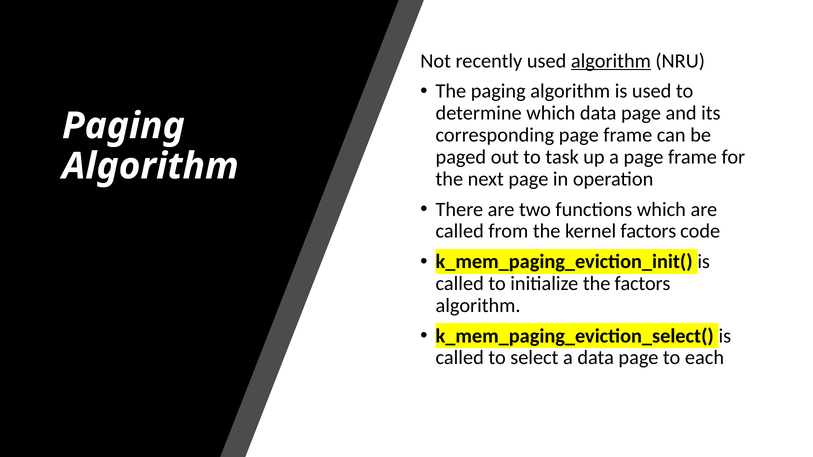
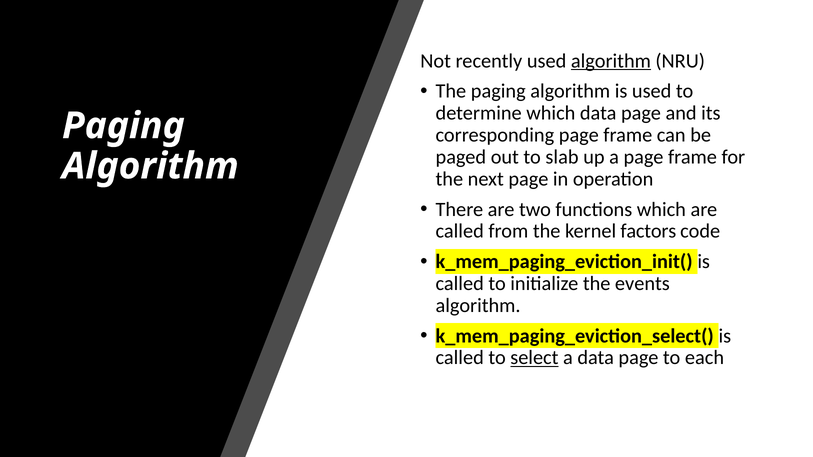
task: task -> slab (562, 157)
the factors: factors -> events (642, 284)
select underline: none -> present (534, 358)
